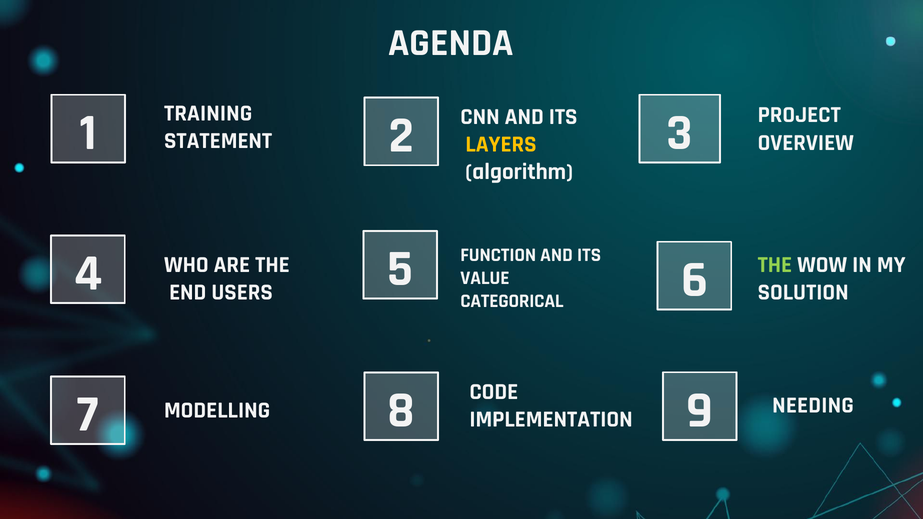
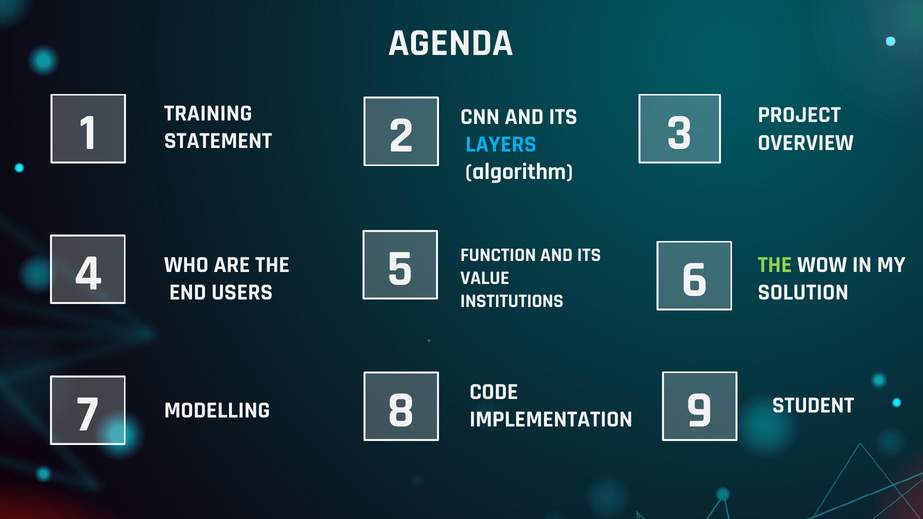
LAYERS colour: yellow -> light blue (501, 144)
CATEGORICAL: CATEGORICAL -> INSTITUTIONS (512, 301)
NEEDING: NEEDING -> STUDENT (813, 405)
